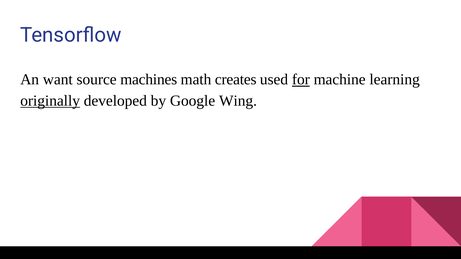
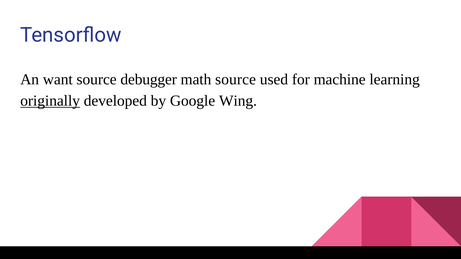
machines: machines -> debugger (149, 80)
math creates: creates -> source (236, 80)
for underline: present -> none (301, 80)
